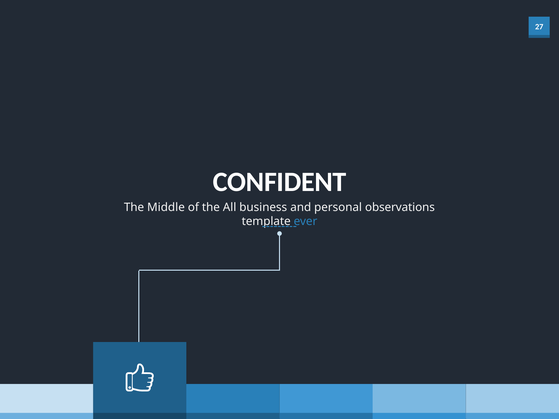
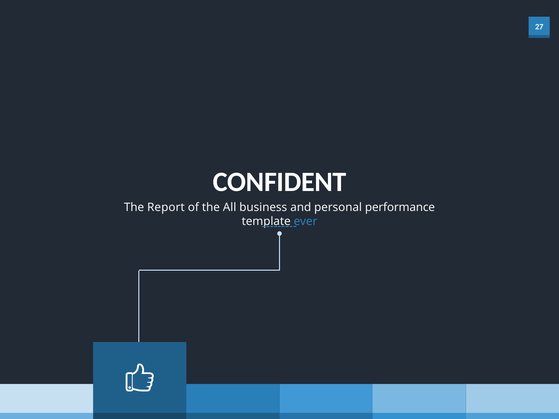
Middle: Middle -> Report (166, 207)
observations: observations -> performance (400, 207)
